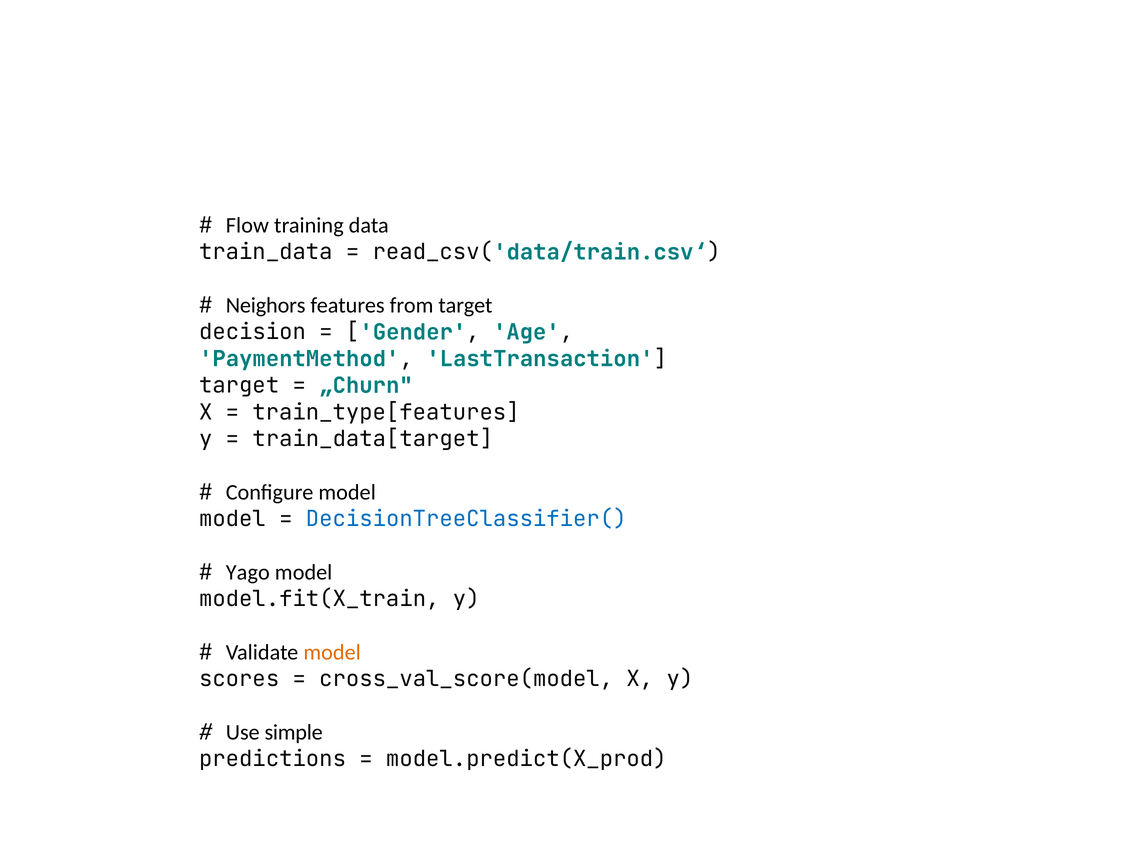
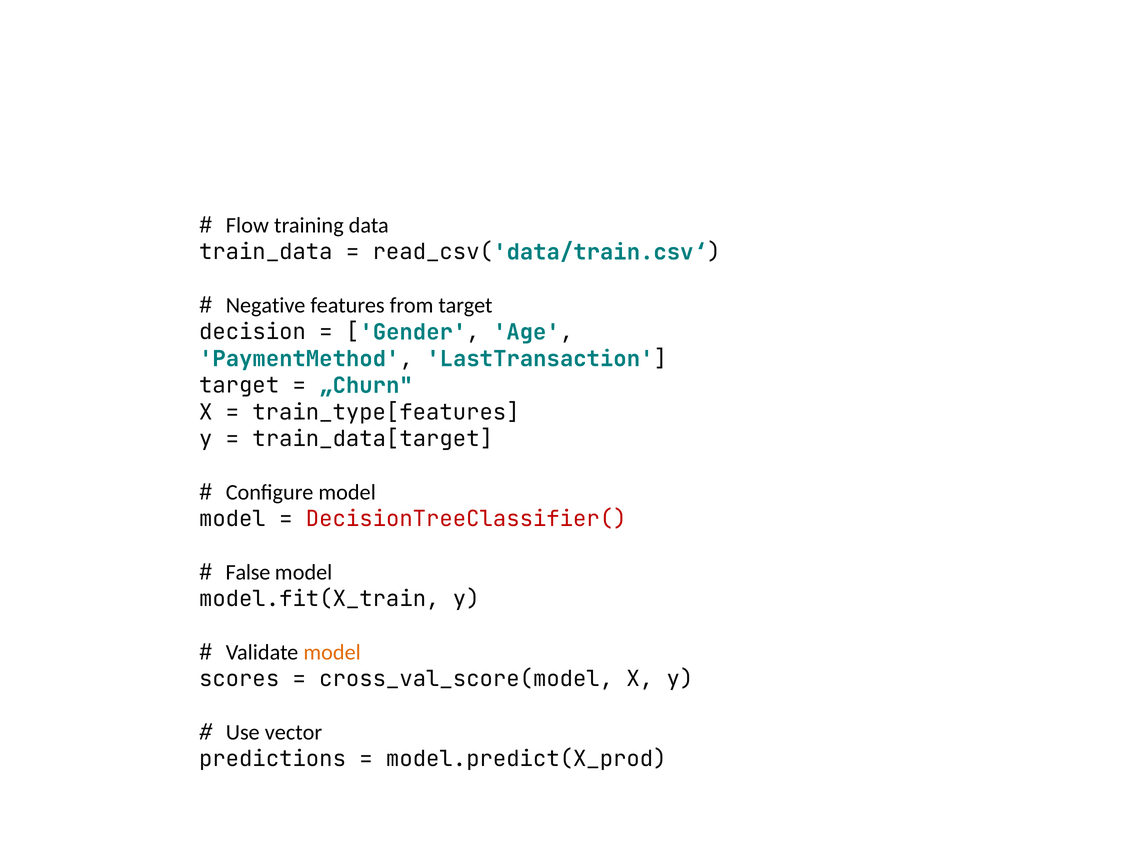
Neighors: Neighors -> Negative (266, 306)
DecisionTreeClassifier( colour: blue -> red (466, 519)
Yago: Yago -> False (248, 572)
simple: simple -> vector (293, 733)
